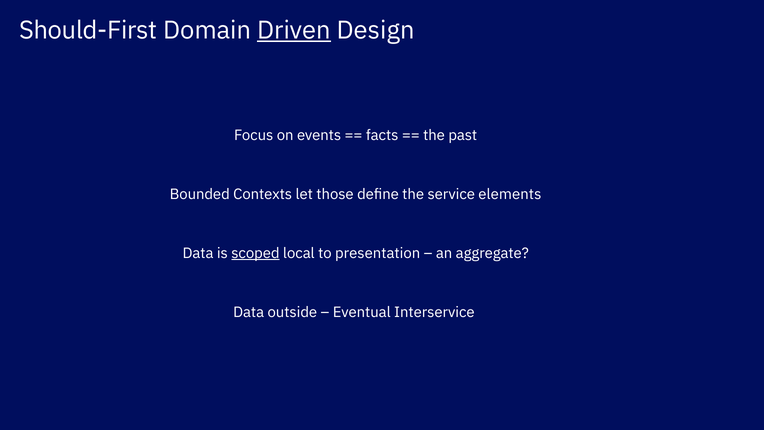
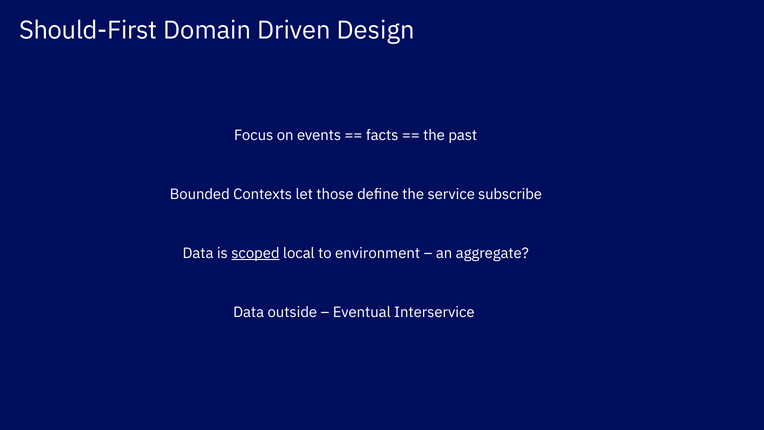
Driven underline: present -> none (294, 30)
elements: elements -> subscribe (510, 194)
presentation: presentation -> environment (378, 253)
